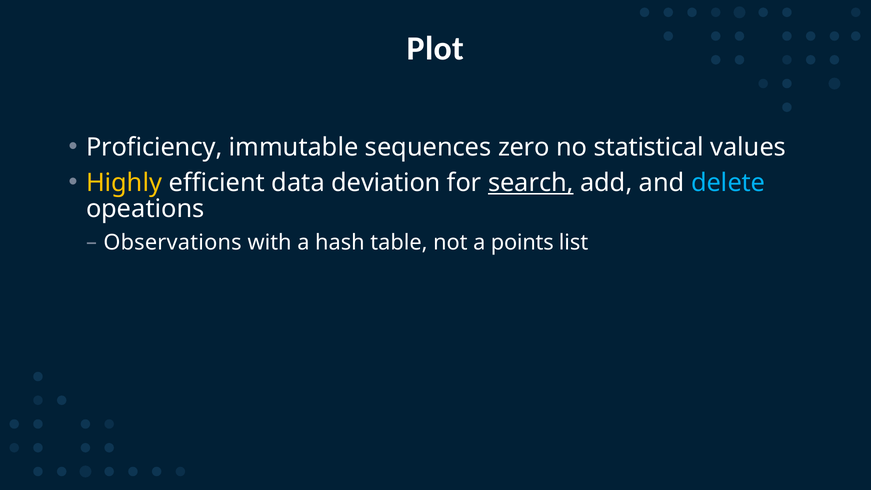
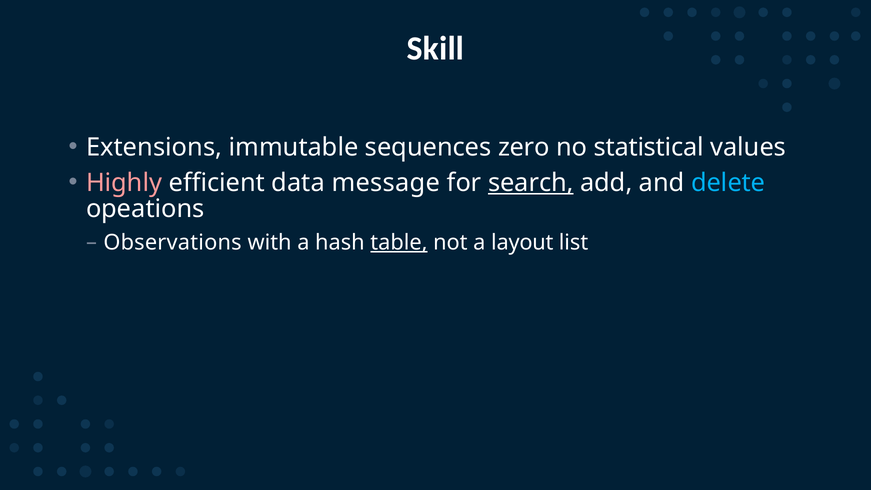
Plot: Plot -> Skill (435, 48)
Proficiency: Proficiency -> Extensions (154, 147)
Highly colour: yellow -> pink (124, 183)
deviation: deviation -> message (386, 183)
table underline: none -> present (399, 242)
points: points -> layout (522, 242)
